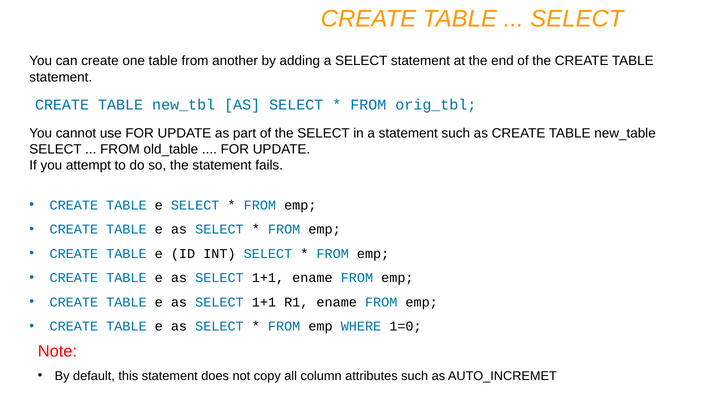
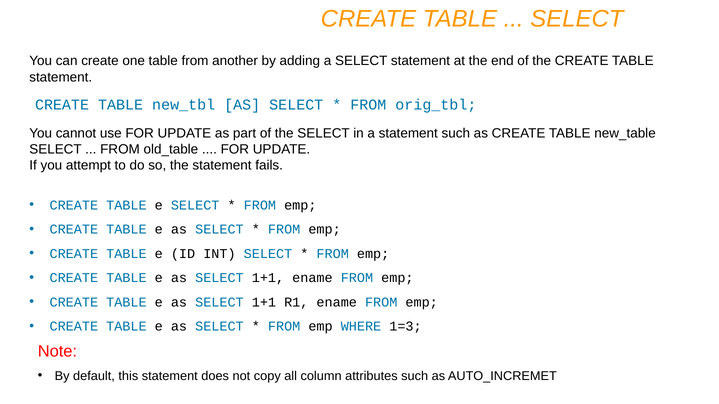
1=0: 1=0 -> 1=3 (405, 327)
